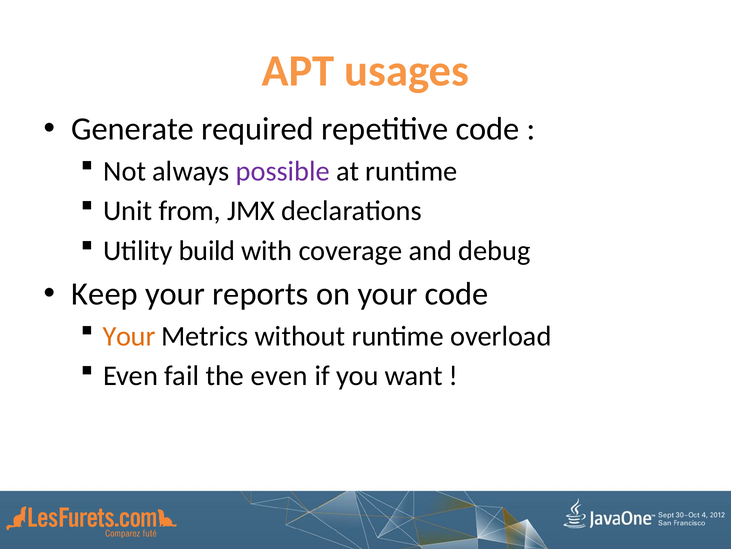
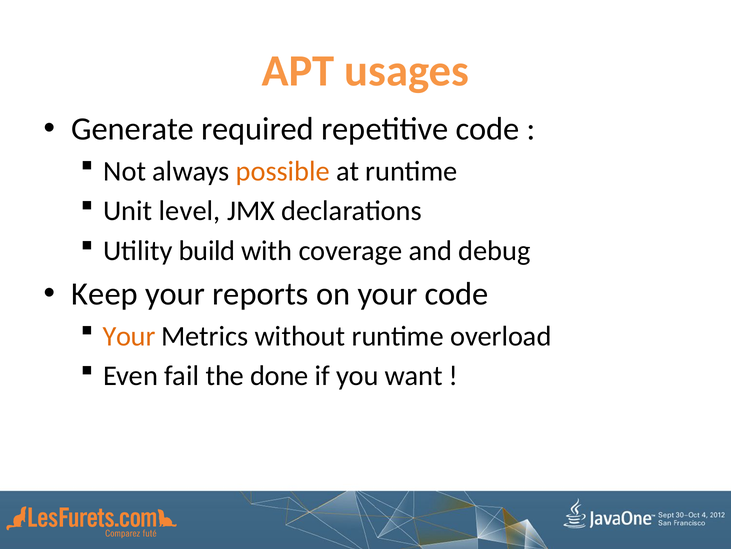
possible colour: purple -> orange (283, 171)
from: from -> level (190, 211)
the even: even -> done (279, 375)
